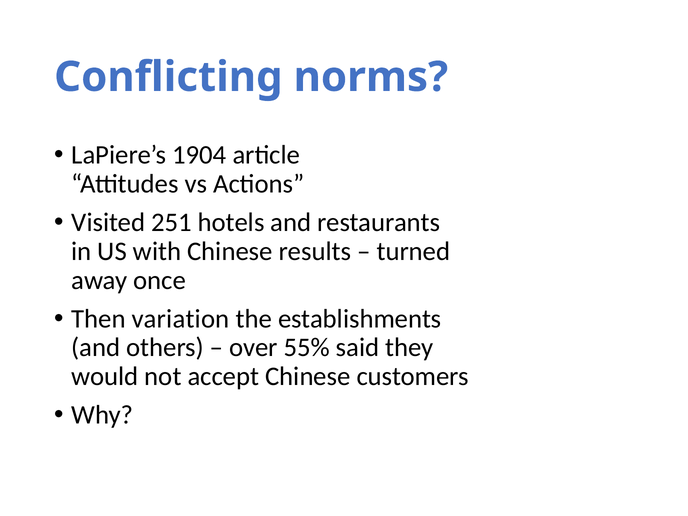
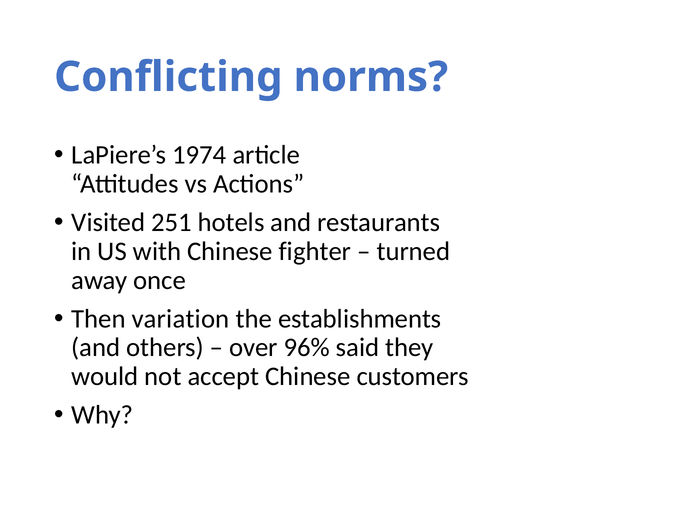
1904: 1904 -> 1974 (199, 155)
results: results -> fighter (315, 251)
55%: 55% -> 96% (307, 348)
